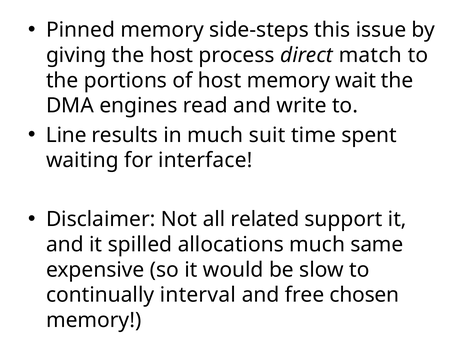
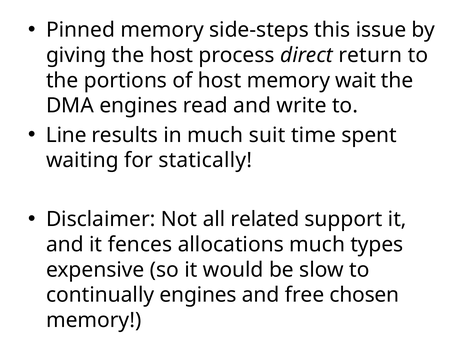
match: match -> return (370, 55)
interface: interface -> statically (205, 160)
spilled: spilled -> fences (140, 244)
same: same -> types (377, 244)
continually interval: interval -> engines (198, 295)
